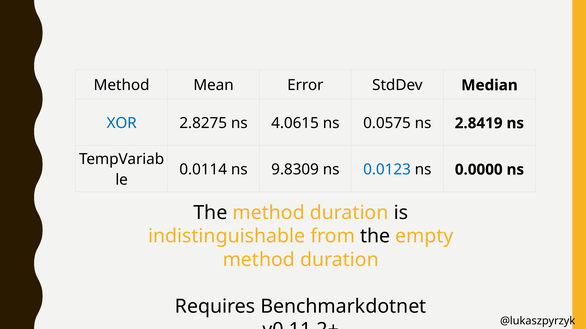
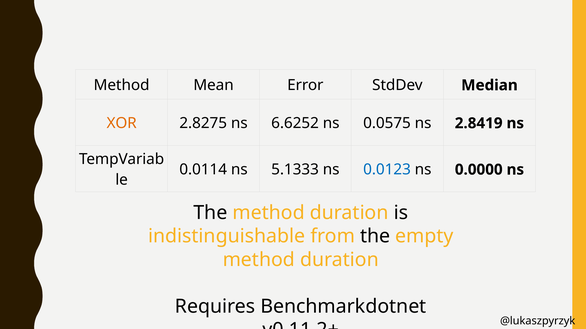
XOR colour: blue -> orange (122, 123)
4.0615: 4.0615 -> 6.6252 (295, 123)
9.8309: 9.8309 -> 5.1333 (295, 170)
